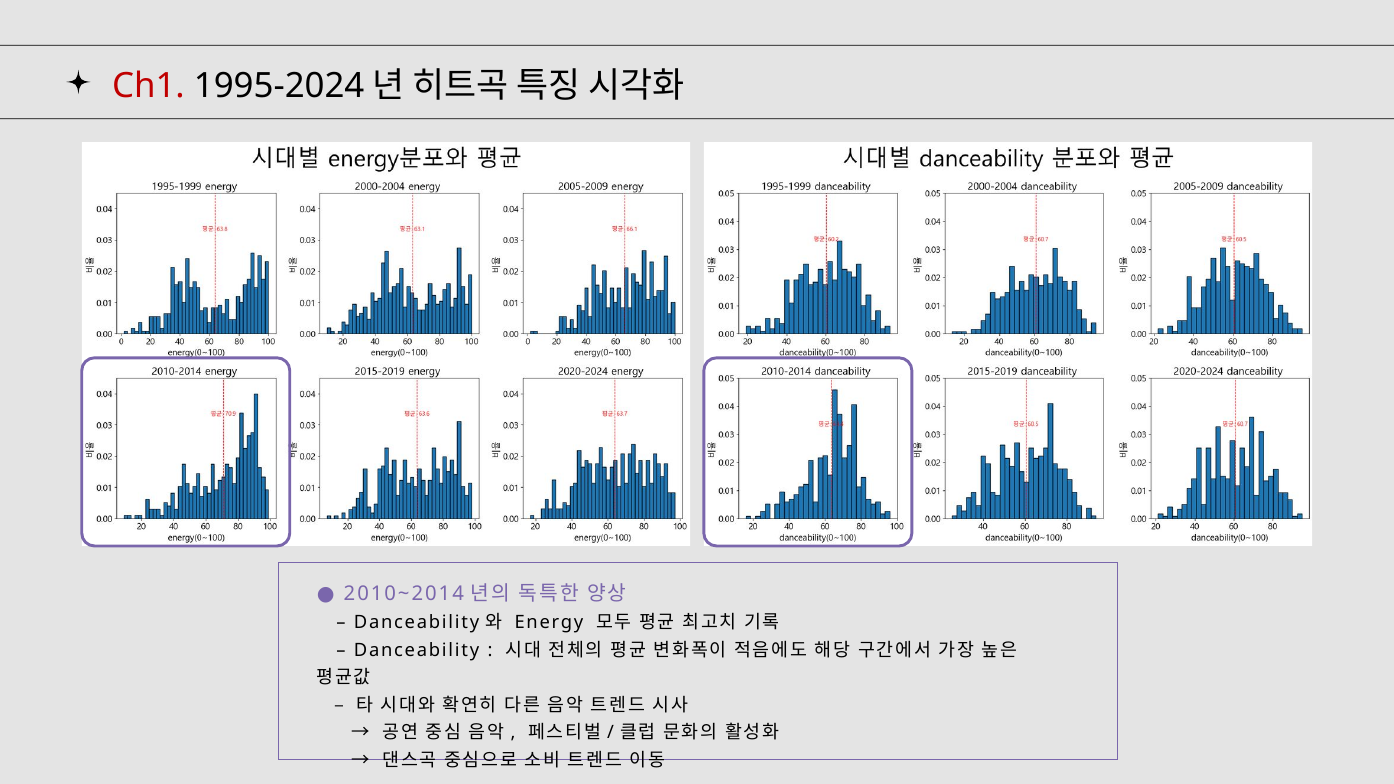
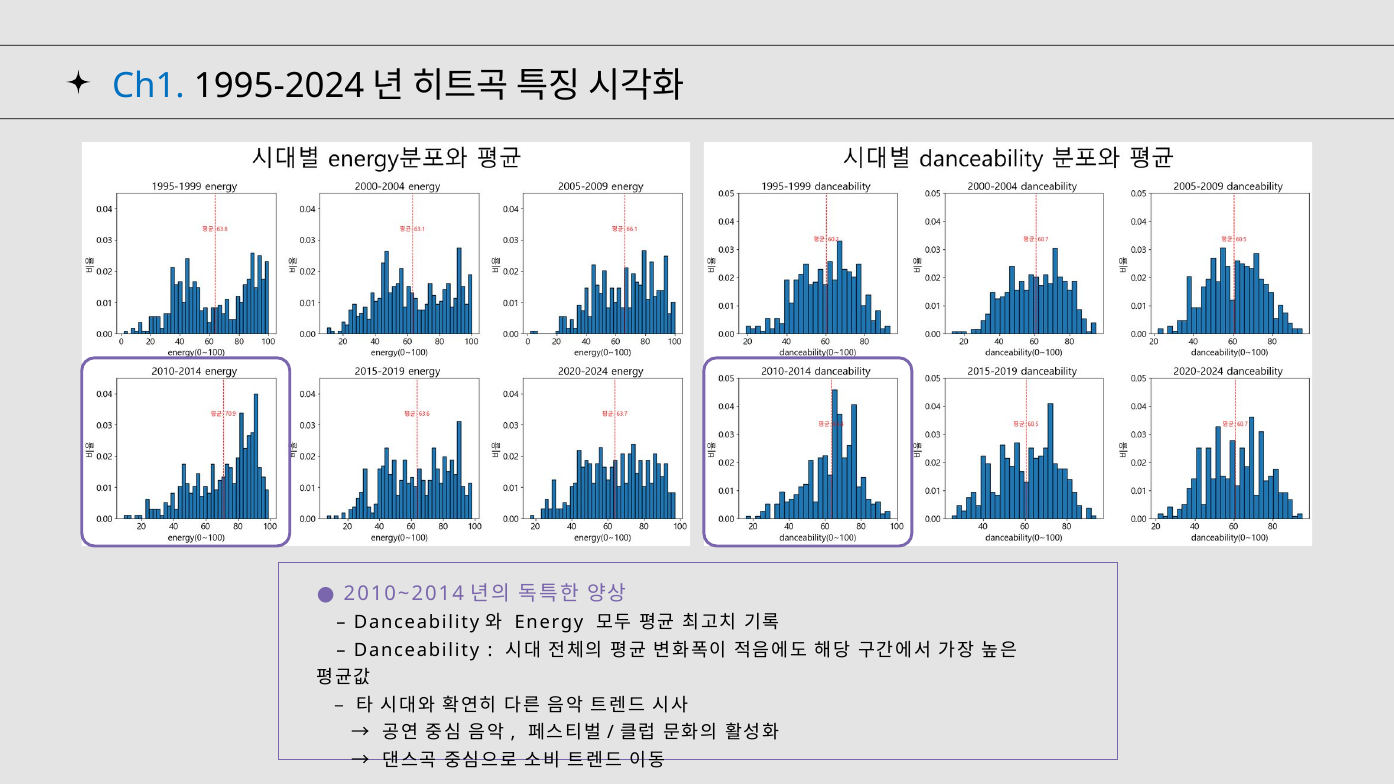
Ch1 colour: red -> blue (148, 86)
